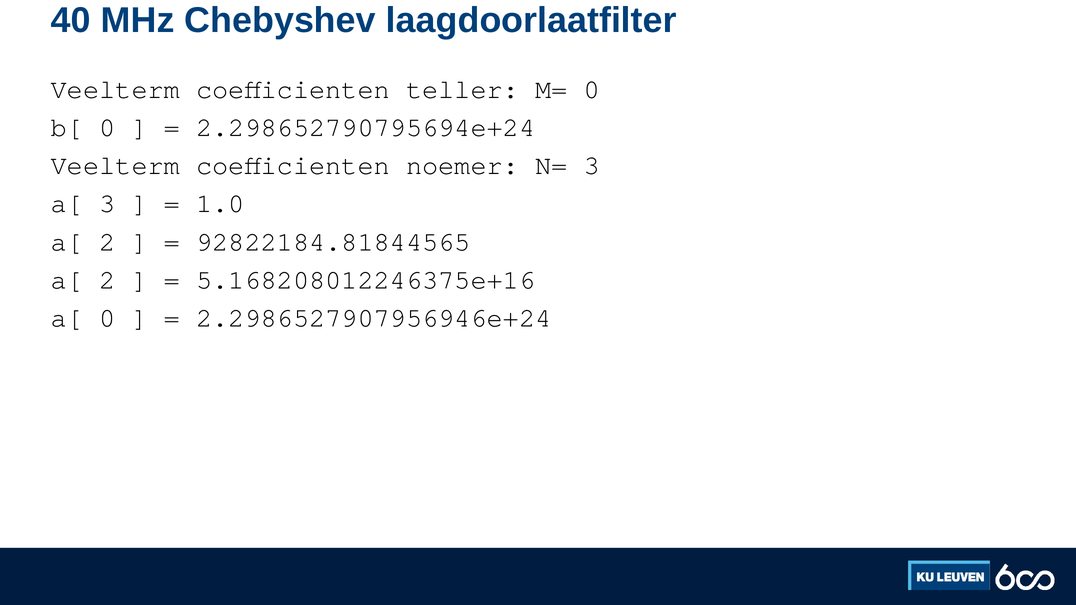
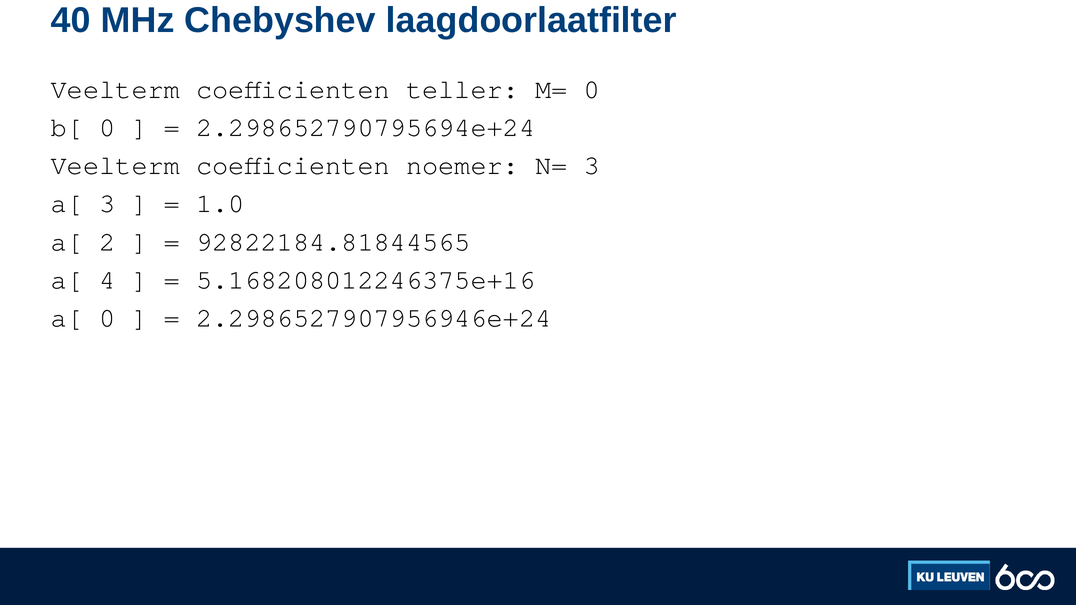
2: 2 -> 4 (107, 280)
